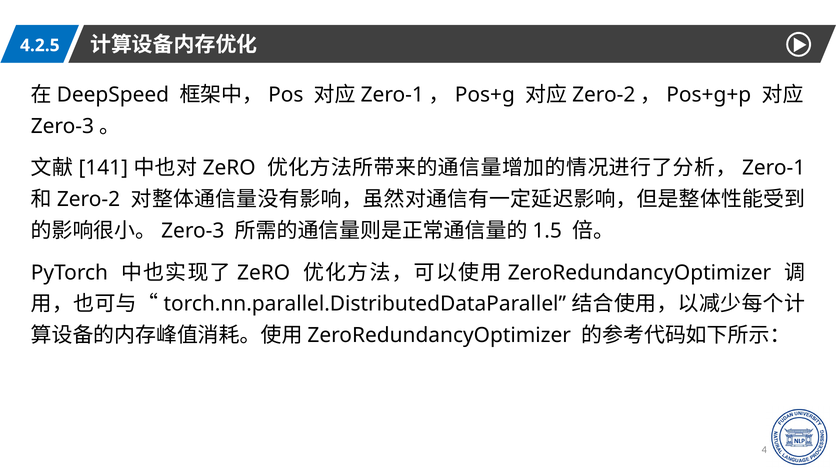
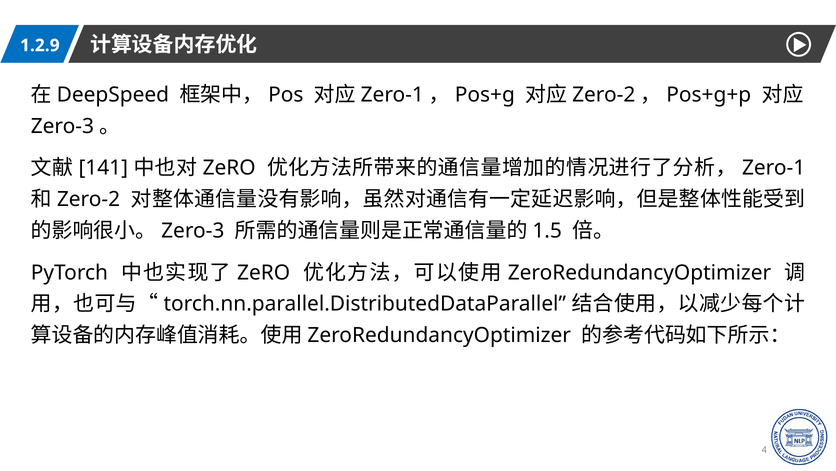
4.2.5: 4.2.5 -> 1.2.9 (40, 45)
